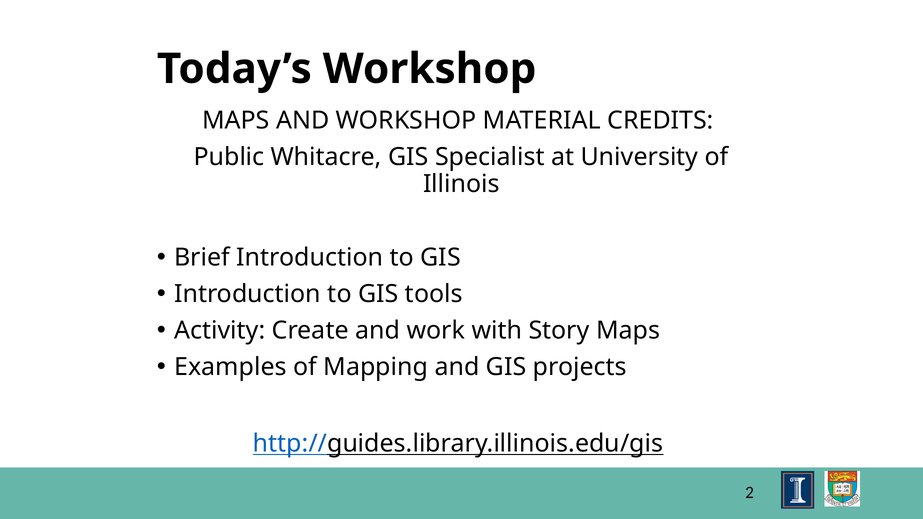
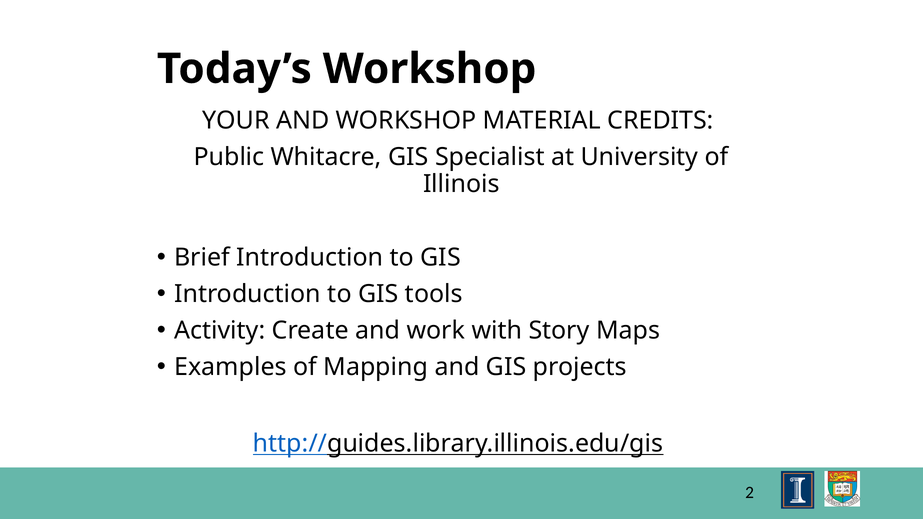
MAPS: MAPS -> YOUR (236, 121)
